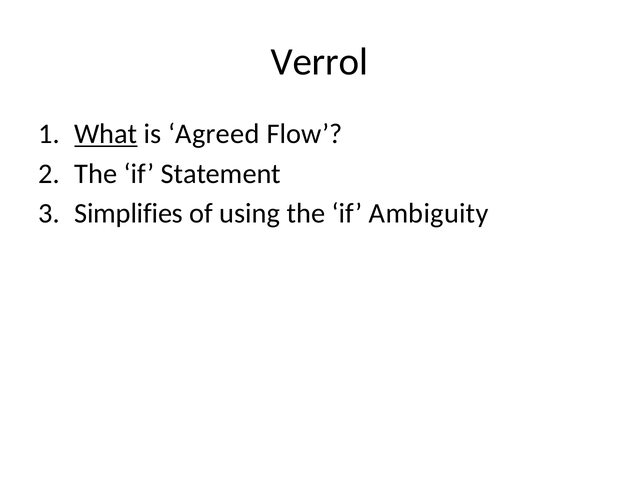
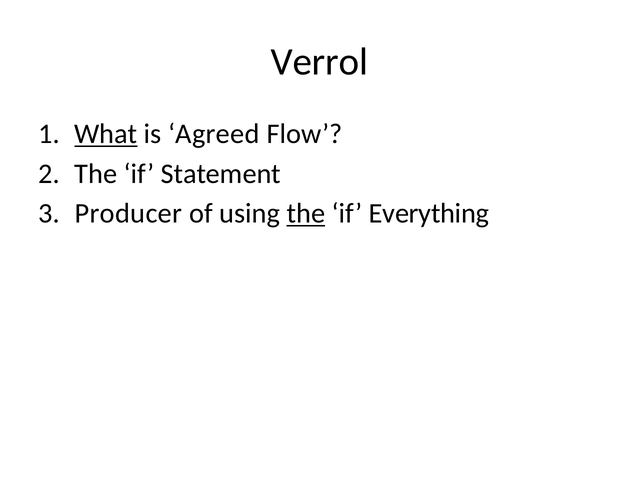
Simplifies: Simplifies -> Producer (128, 214)
the underline: none -> present (306, 214)
Ambiguity: Ambiguity -> Everything (429, 214)
